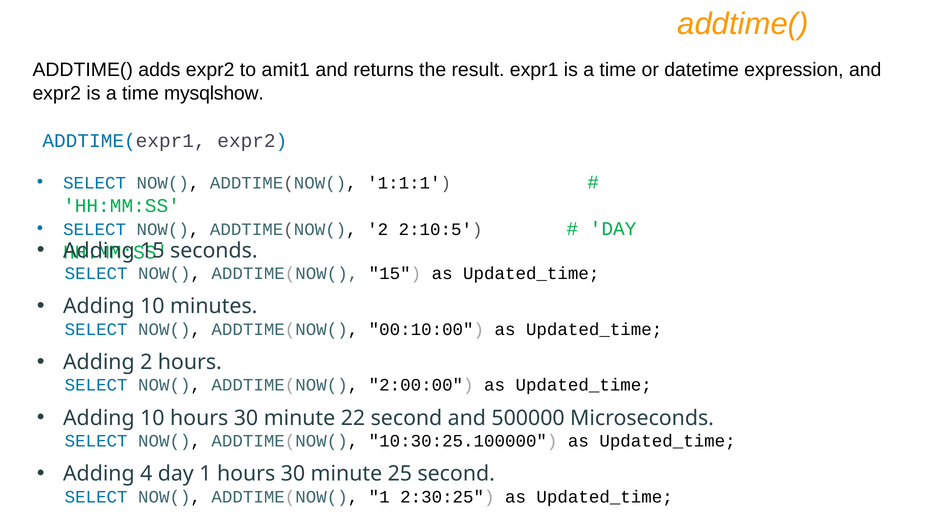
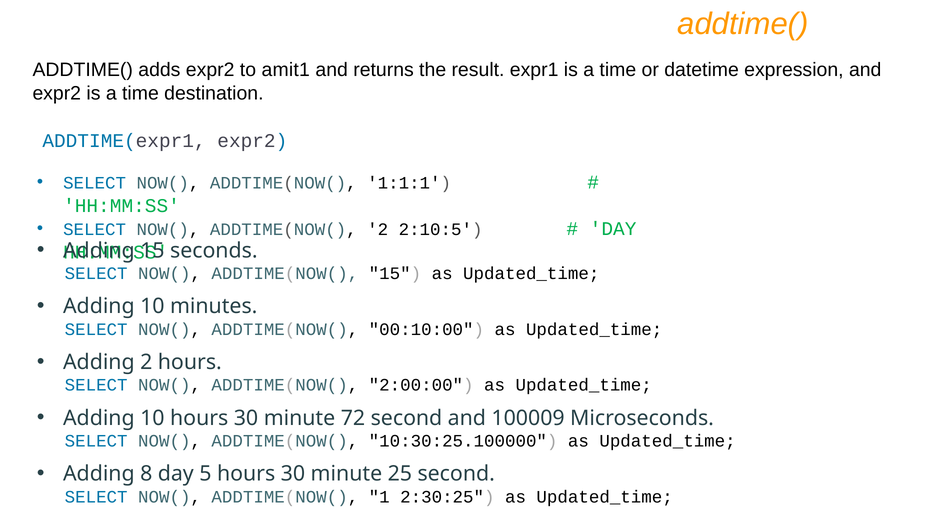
mysqlshow: mysqlshow -> destination (214, 93)
22: 22 -> 72 (353, 418)
500000: 500000 -> 100009 (528, 418)
4: 4 -> 8 (146, 474)
day 1: 1 -> 5 (205, 474)
